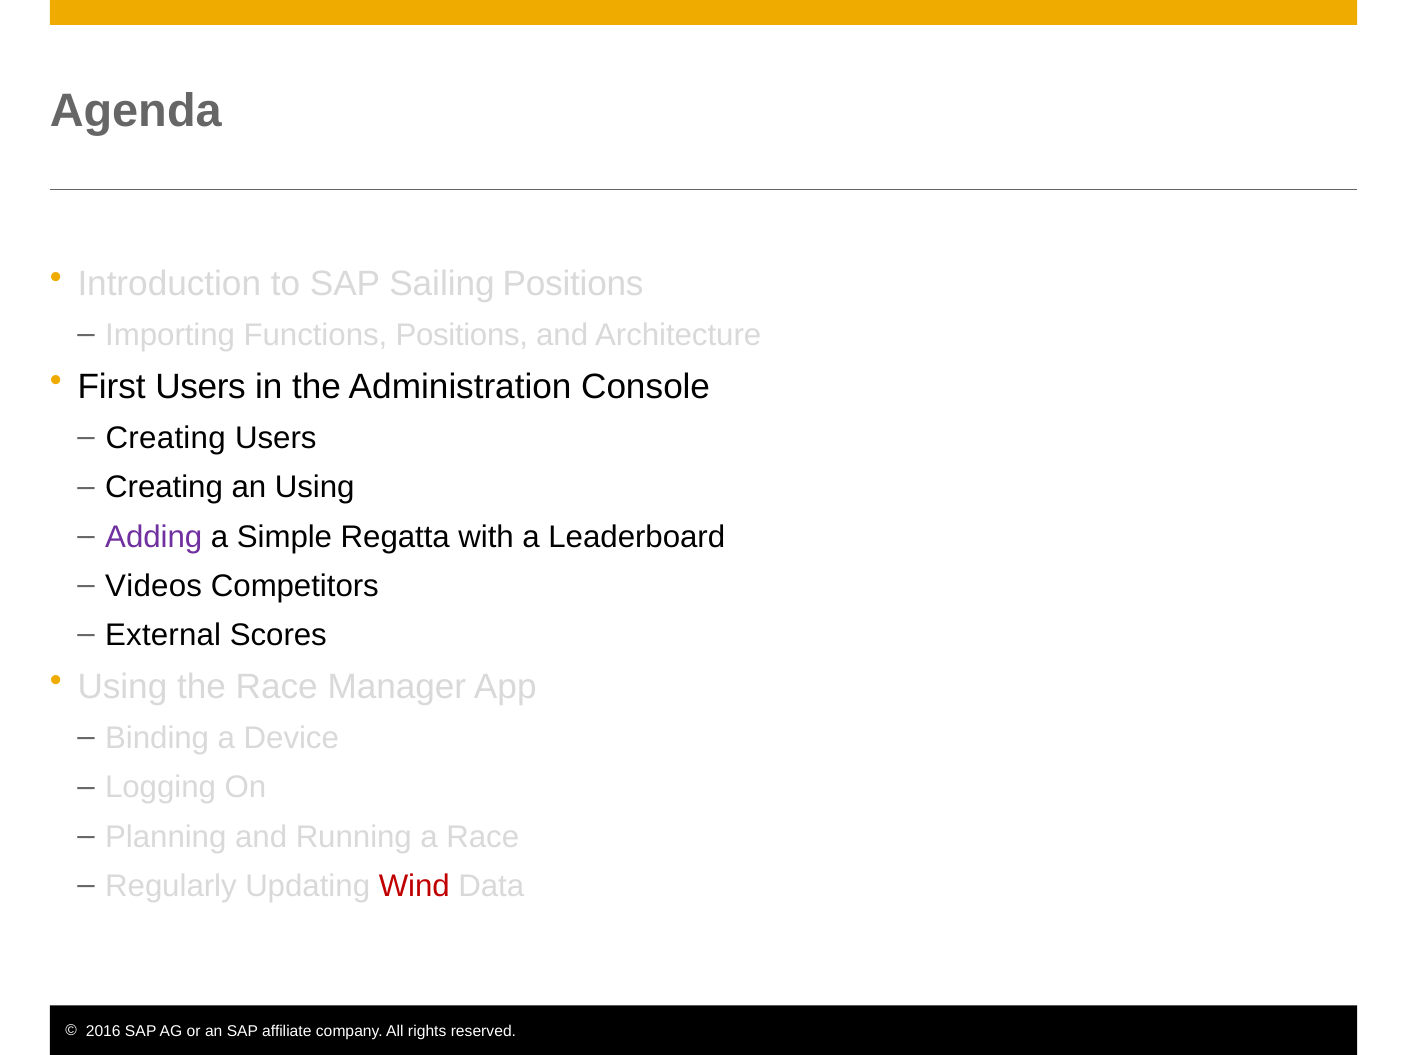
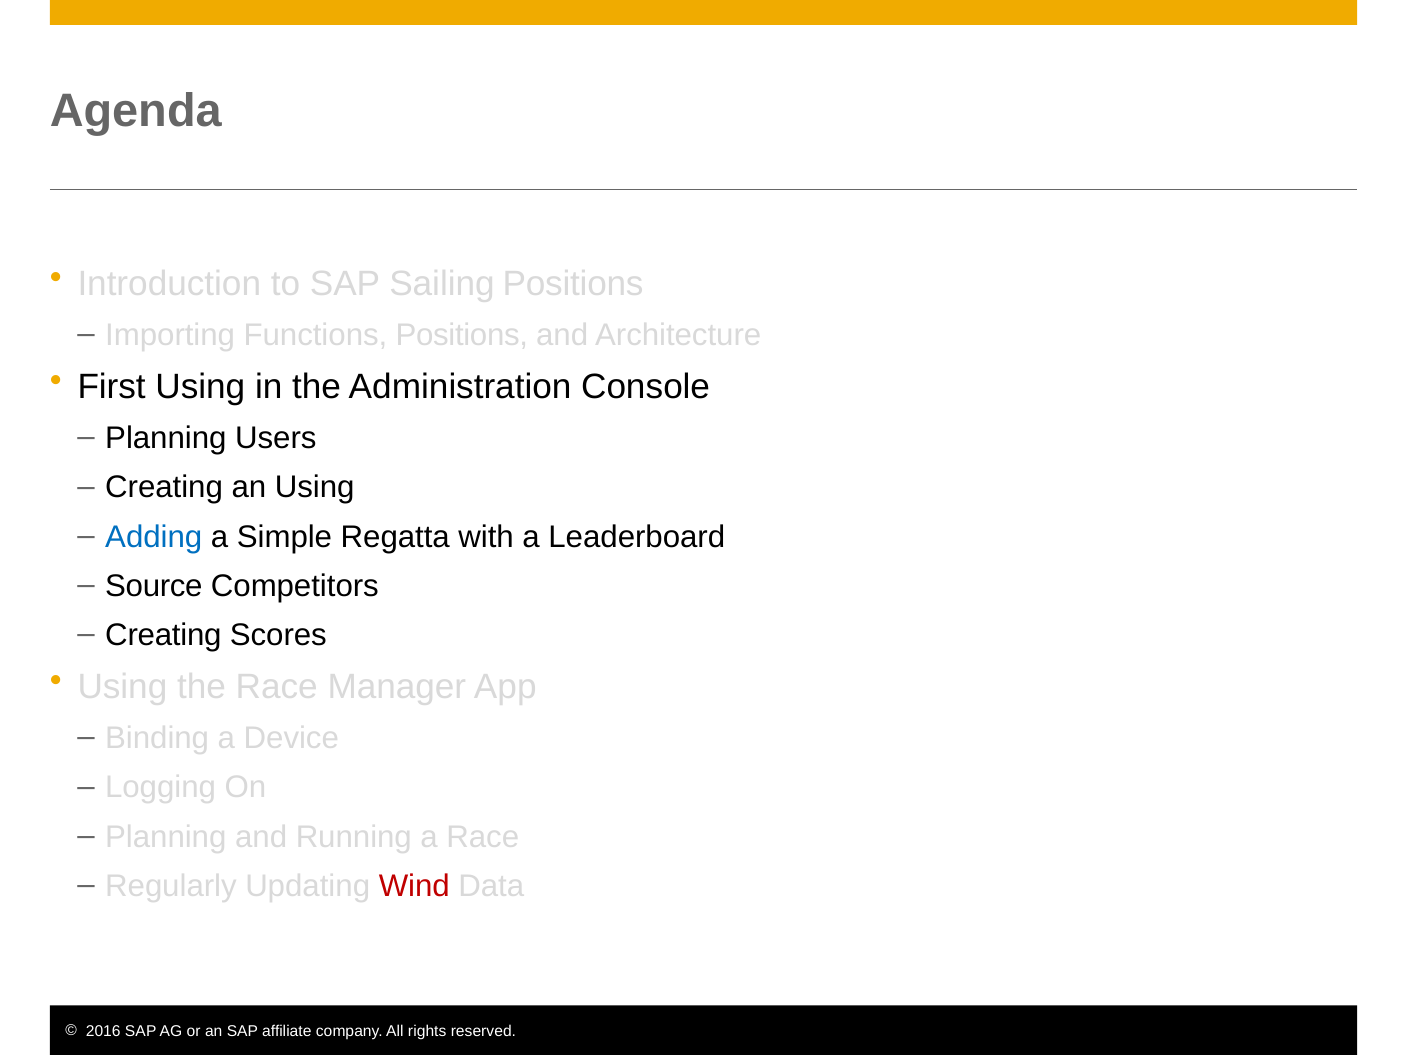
First Users: Users -> Using (200, 387)
Creating: Creating -> Planning (166, 438)
Adding colour: purple -> blue (154, 537)
Videos: Videos -> Source (154, 586)
External: External -> Creating (163, 635)
